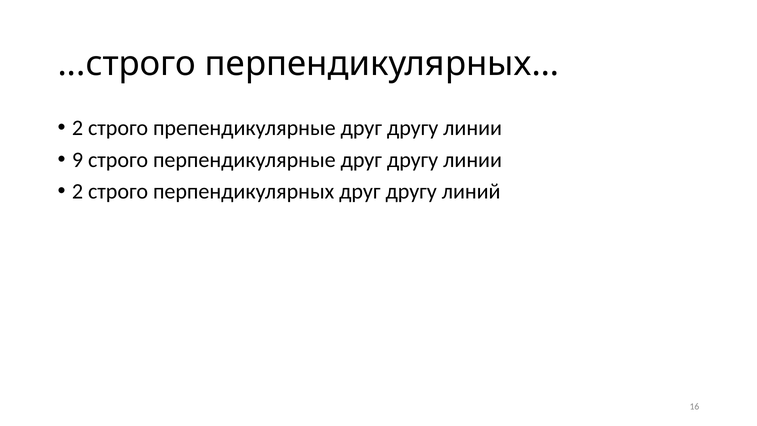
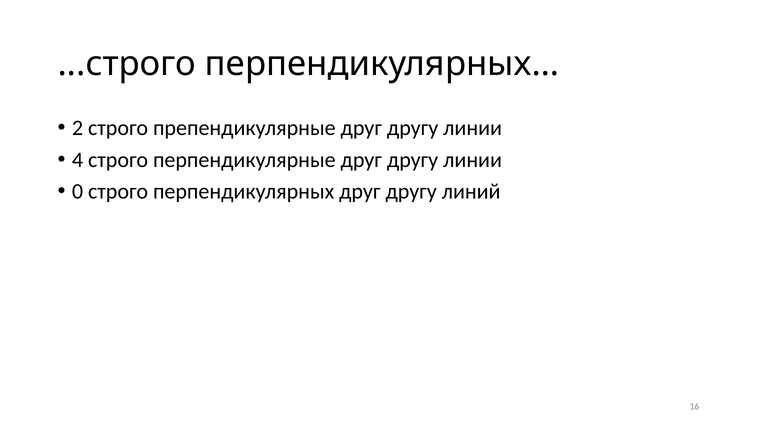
9: 9 -> 4 (77, 160)
2: 2 -> 0 (77, 191)
